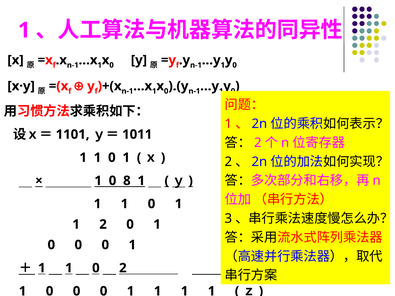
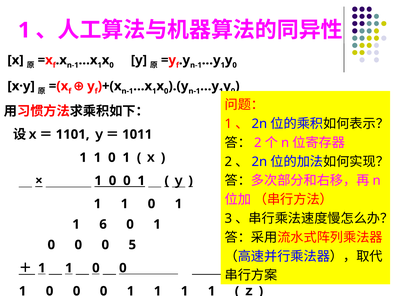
8: 8 -> 0 (127, 181)
1 2: 2 -> 6 (103, 225)
1: 1 -> 5 (132, 245)
1 1 0 2: 2 -> 0 (123, 268)
